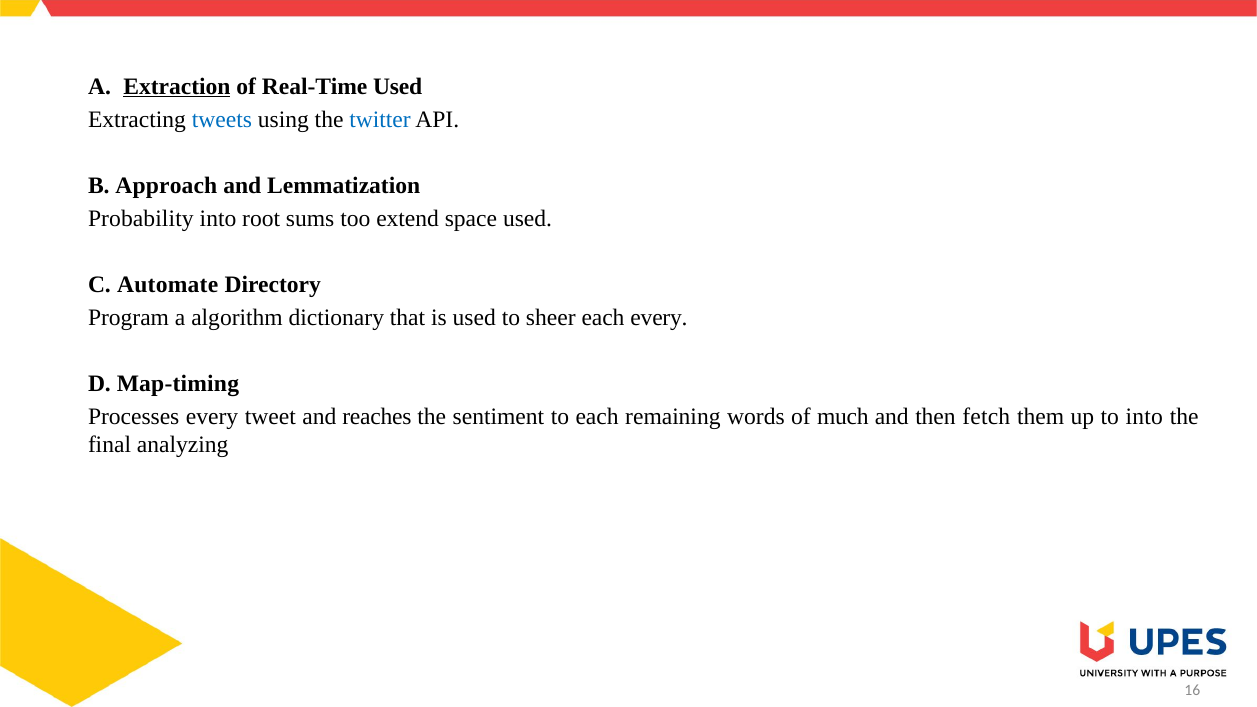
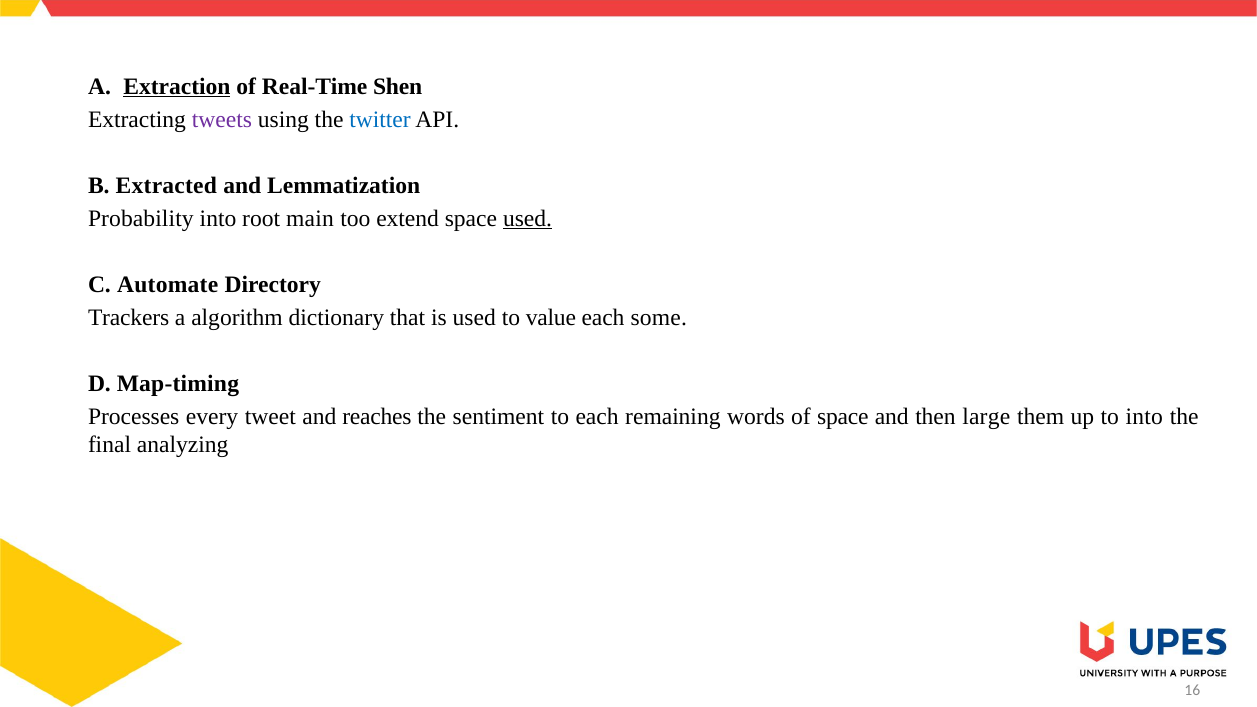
Real-Time Used: Used -> Shen (398, 87)
tweets colour: blue -> purple (222, 120)
Approach: Approach -> Extracted (166, 186)
sums: sums -> main (310, 219)
used underline: none -> present (528, 219)
Program: Program -> Trackers (129, 318)
sheer: sheer -> value (551, 318)
each every: every -> some (659, 318)
of much: much -> space (843, 417)
fetch: fetch -> large (986, 417)
